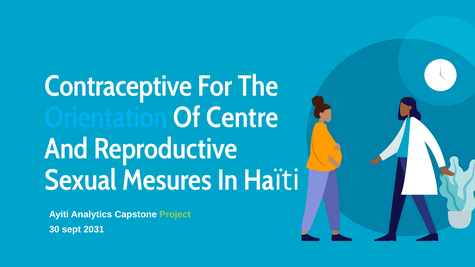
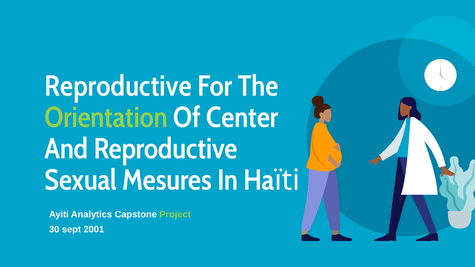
Contraceptive: Contraceptive -> Reproductive (118, 86)
Orientation colour: light blue -> light green (106, 118)
Centre: Centre -> Center (242, 118)
2031: 2031 -> 2001 (94, 230)
